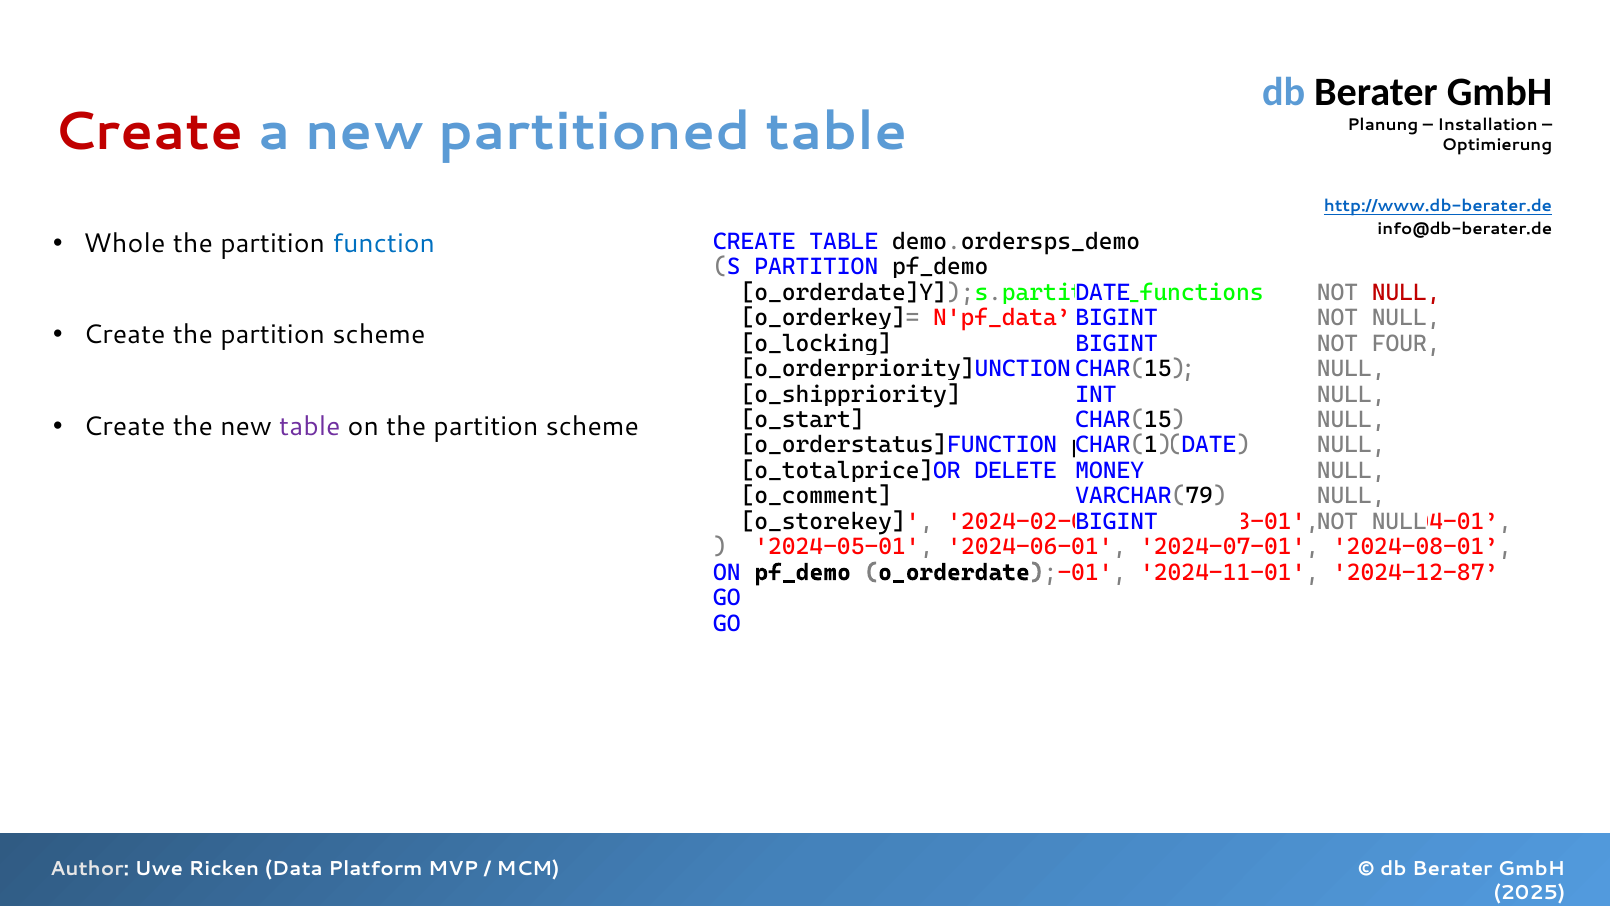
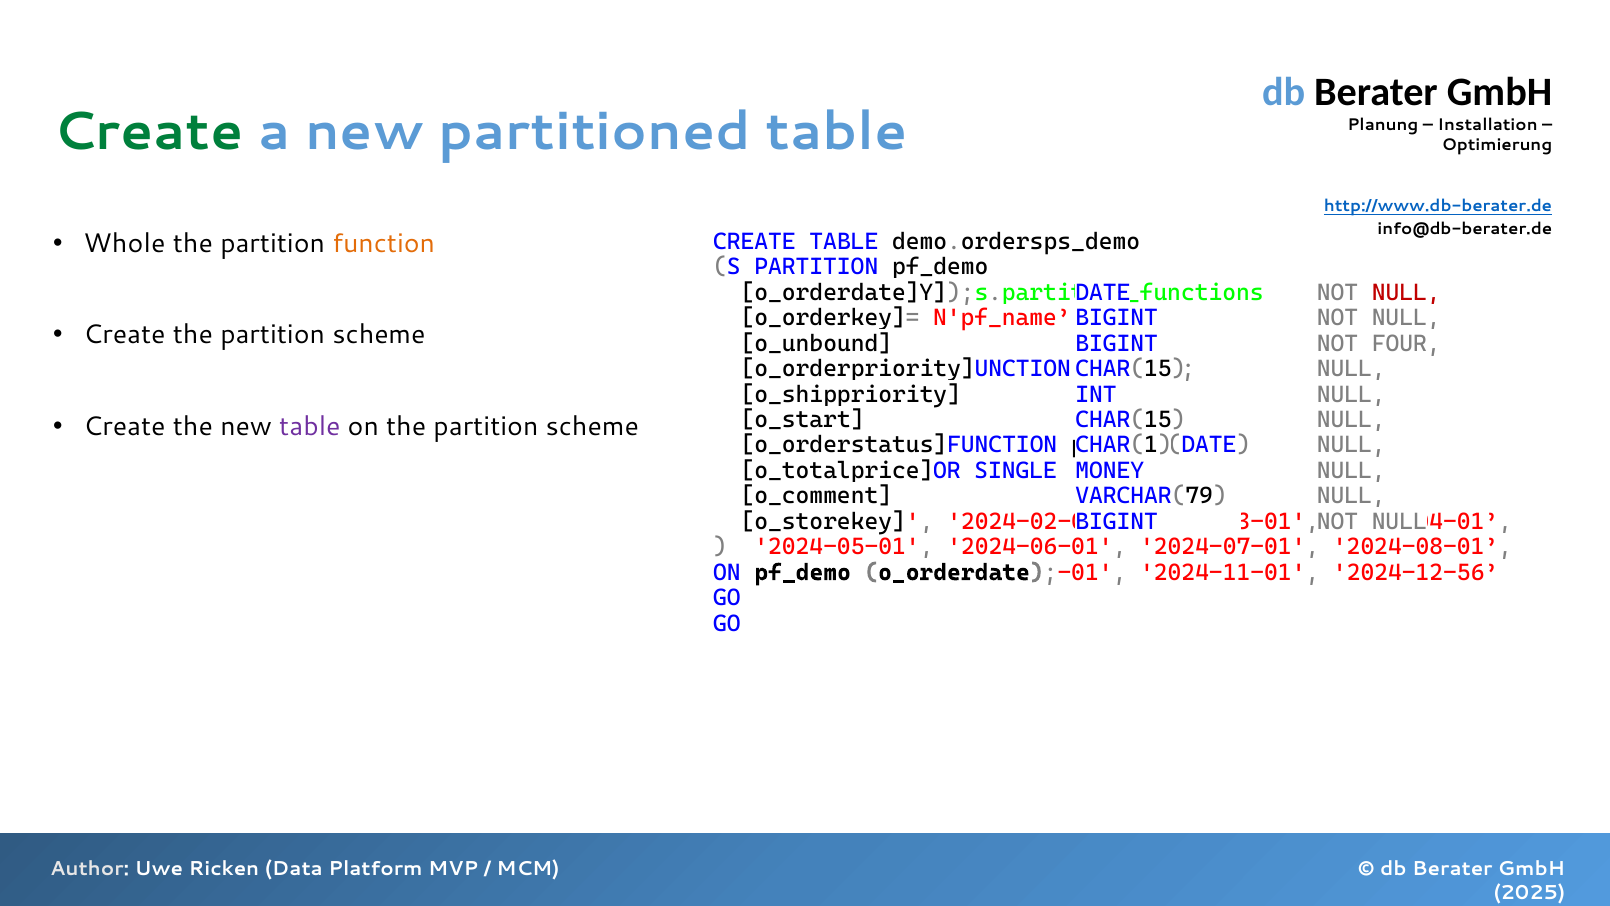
Create colour: red -> green (148, 132)
function colour: blue -> orange (384, 243)
N'pf_data: N'pf_data -> N'pf_name (1002, 318)
o_locking: o_locking -> o_unbound (816, 343)
DELETE: DELETE -> SINGLE (1016, 470)
2024-12-87: 2024-12-87 -> 2024-12-56 (1416, 572)
